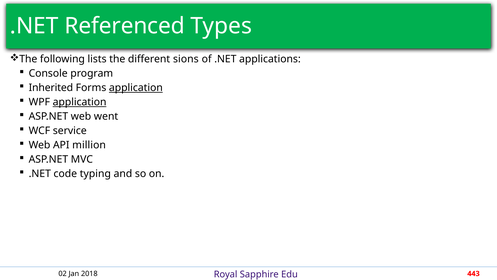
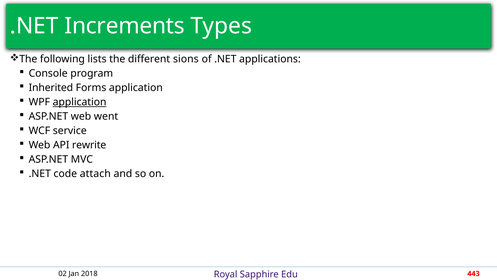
Referenced: Referenced -> Increments (125, 26)
application underline: present -> none (136, 88)
million: million -> rewrite (89, 145)
typing: typing -> attach (95, 174)
